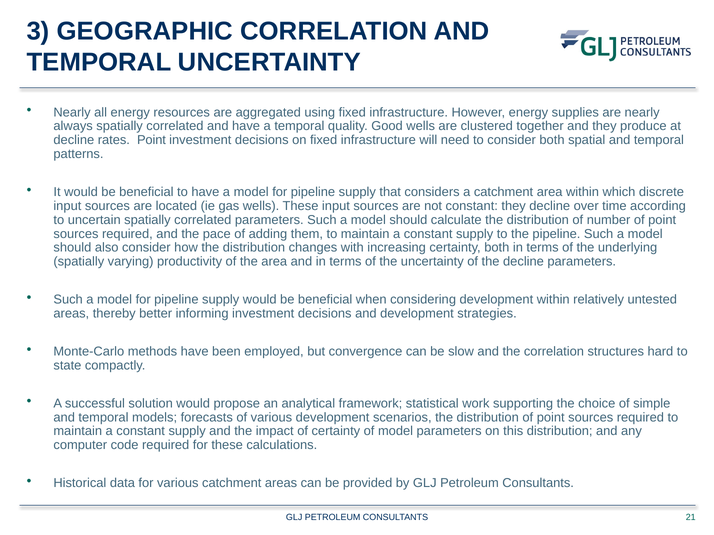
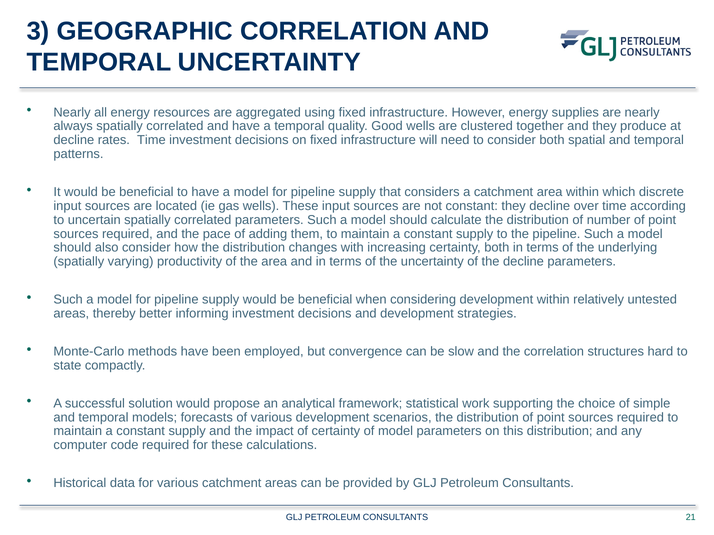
rates Point: Point -> Time (151, 140)
